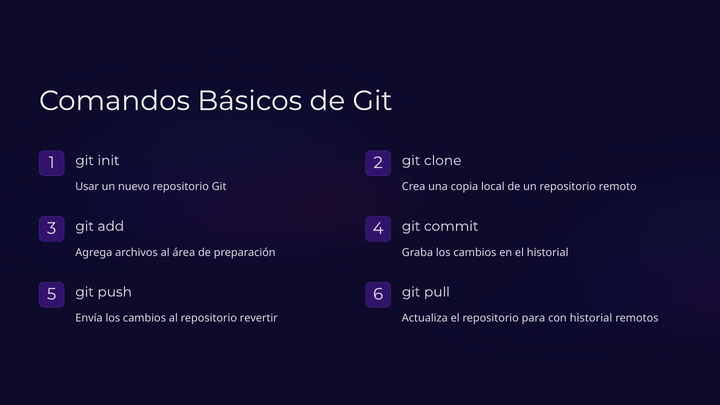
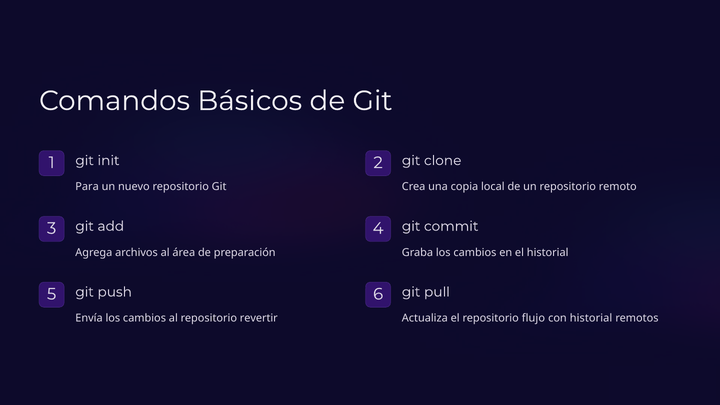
Usar: Usar -> Para (87, 187)
para: para -> flujo (533, 318)
